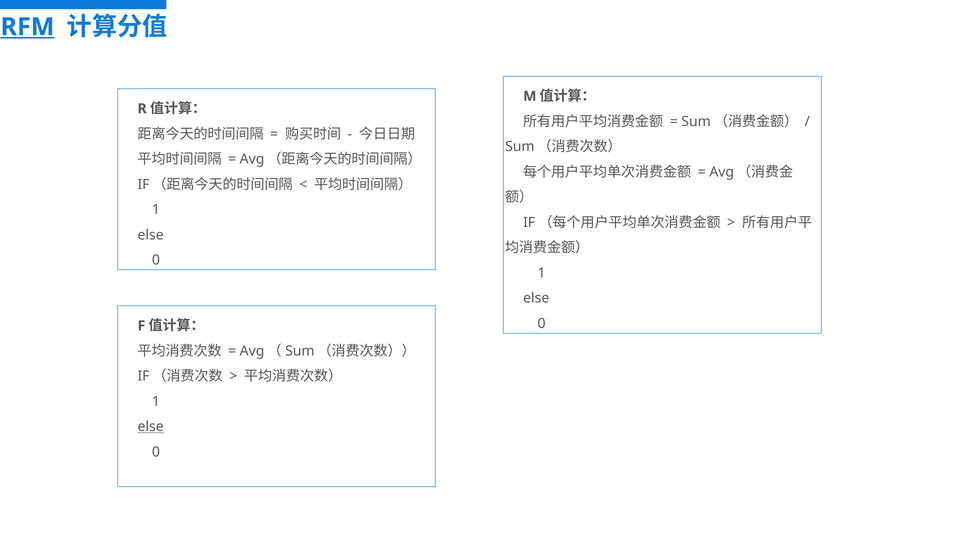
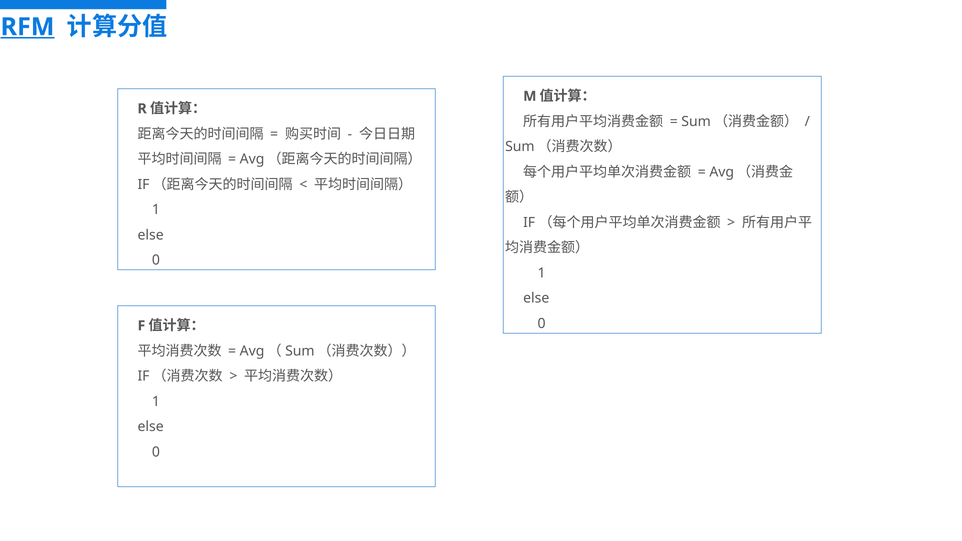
else underline: present -> none (151, 427)
